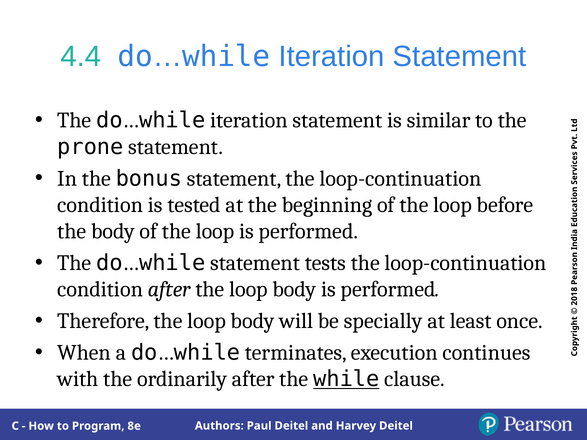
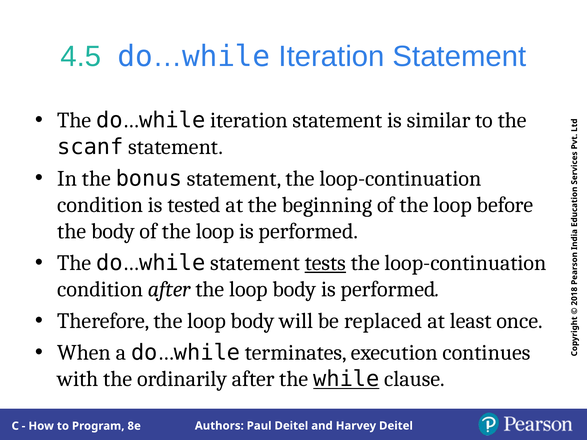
4.4: 4.4 -> 4.5 (81, 56)
prone: prone -> scanf (90, 147)
tests underline: none -> present (325, 263)
specially: specially -> replaced (383, 321)
